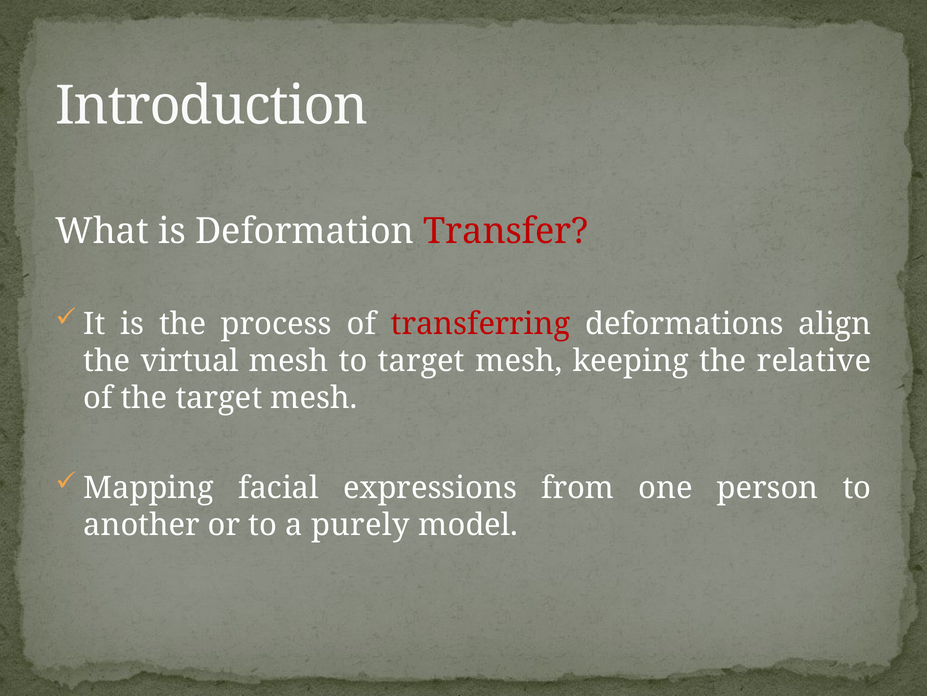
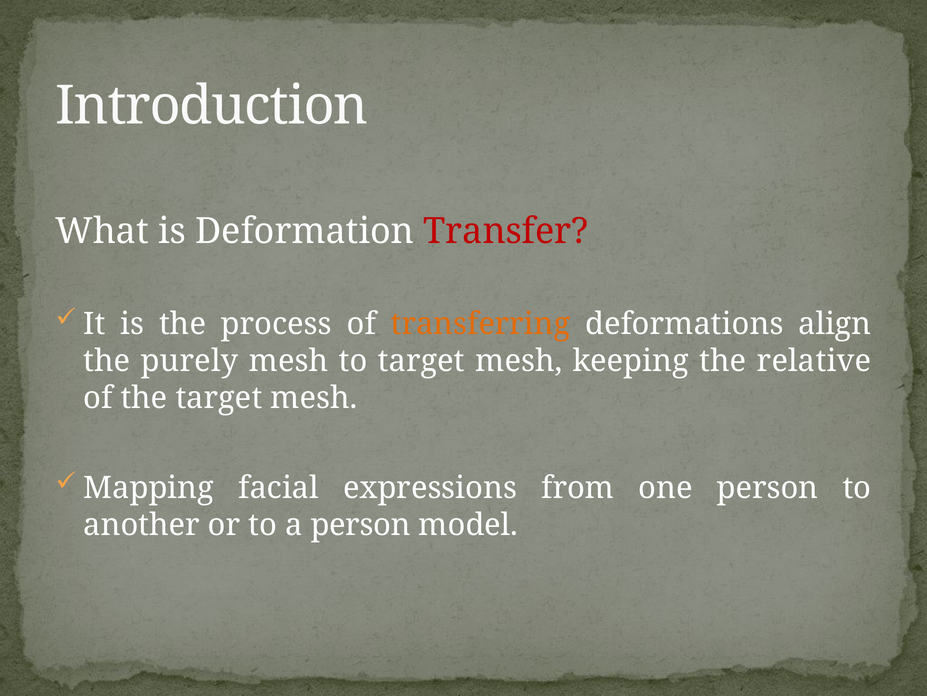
transferring colour: red -> orange (481, 323)
virtual: virtual -> purely (190, 361)
a purely: purely -> person (361, 524)
